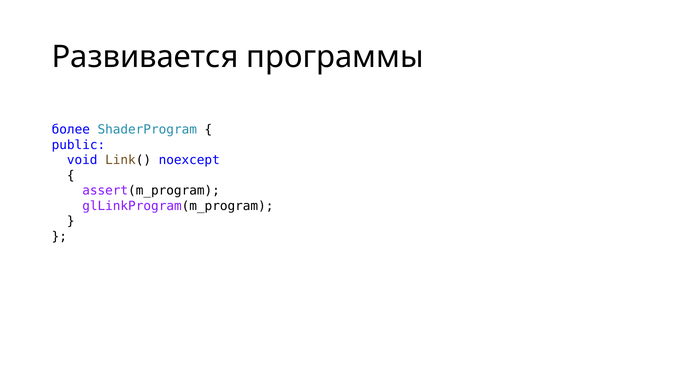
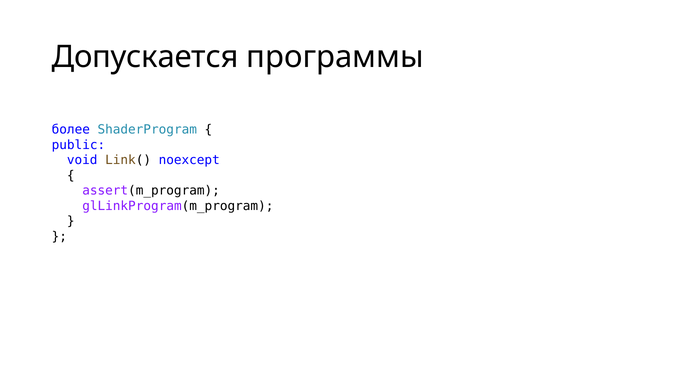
Развивается: Развивается -> Допускается (145, 57)
